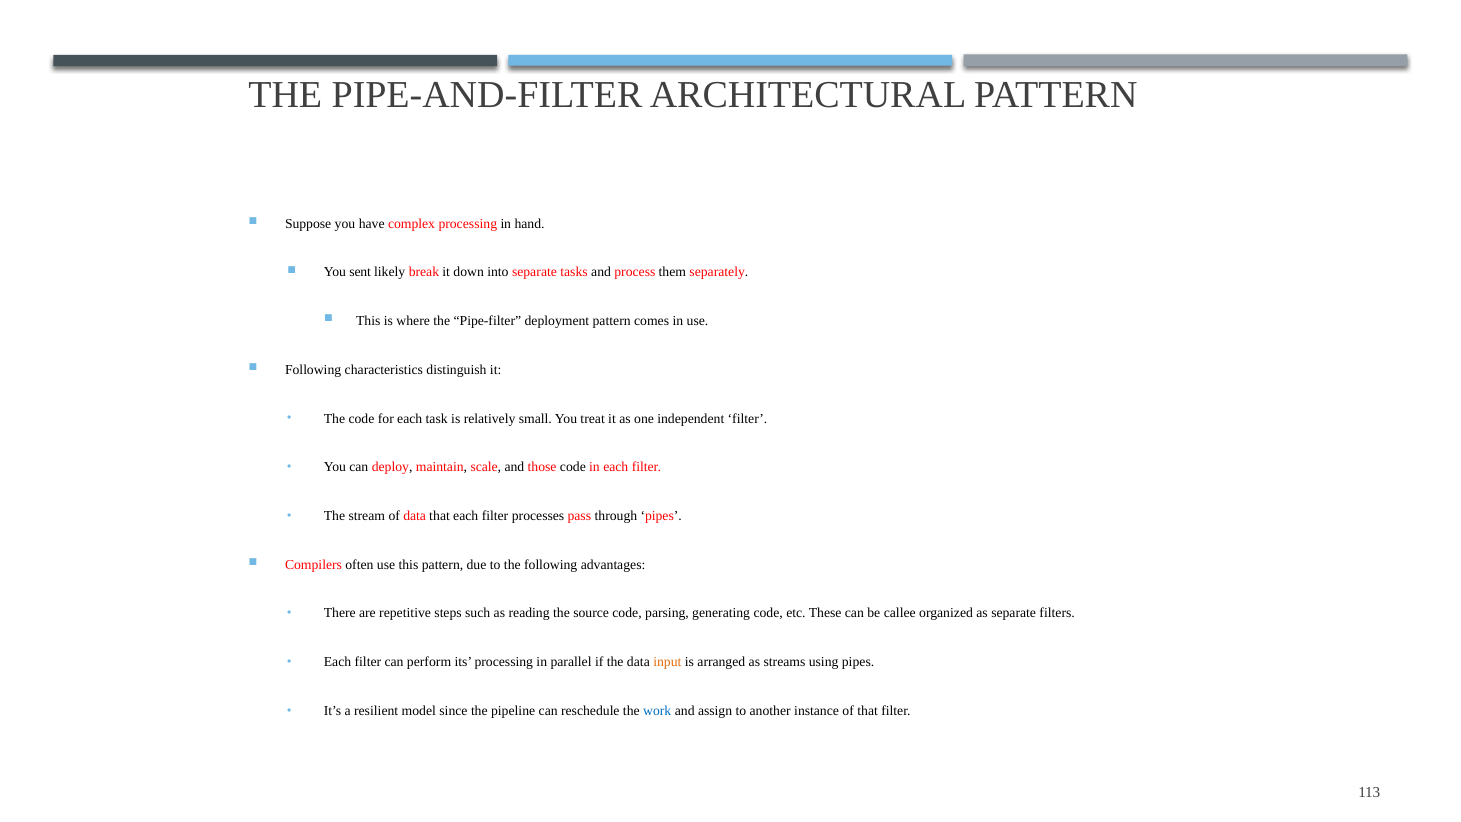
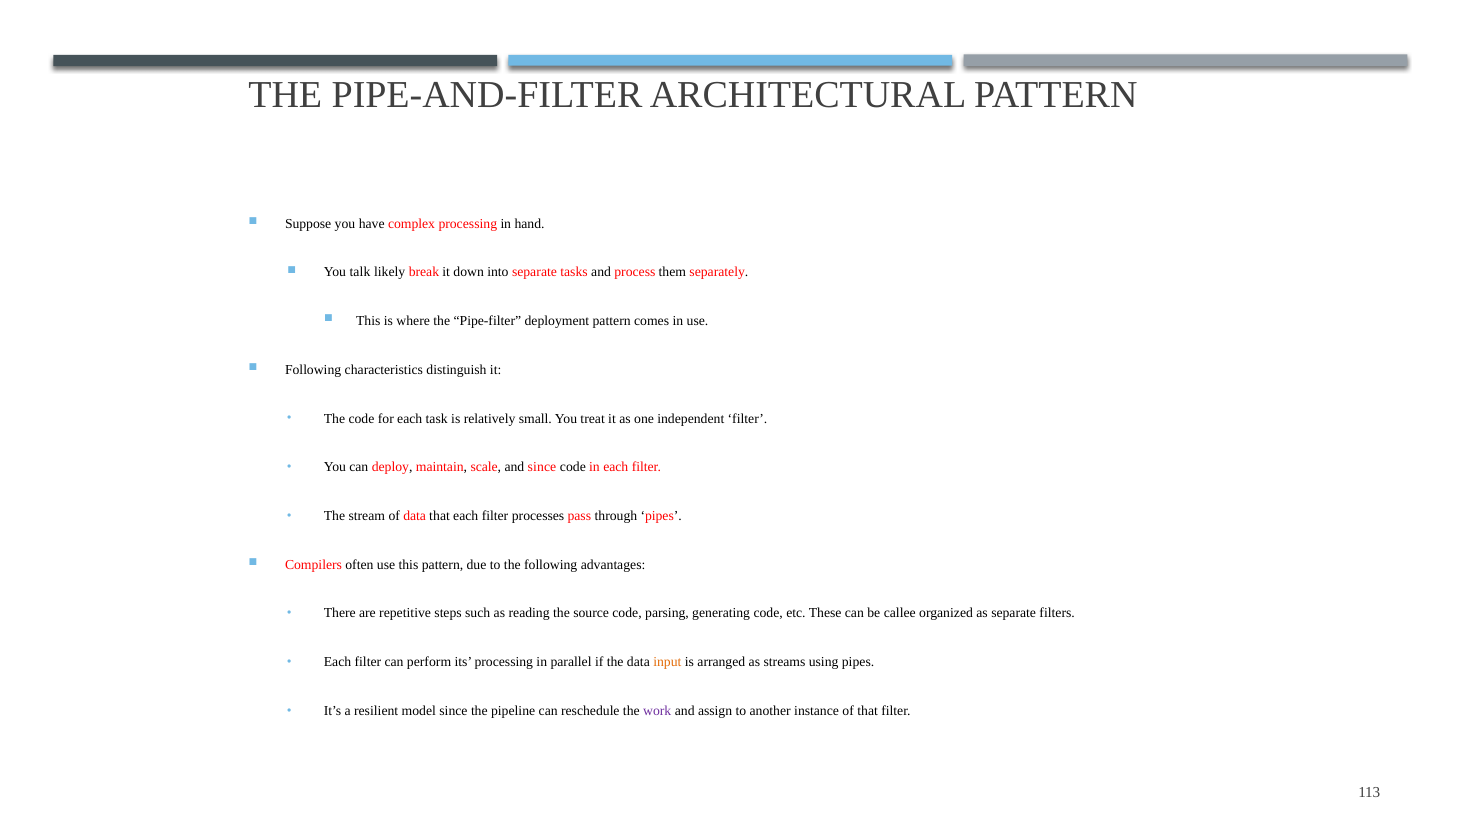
sent: sent -> talk (360, 272)
and those: those -> since (542, 467)
work colour: blue -> purple (657, 711)
